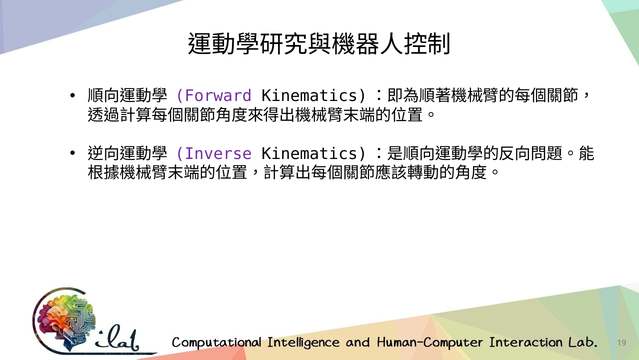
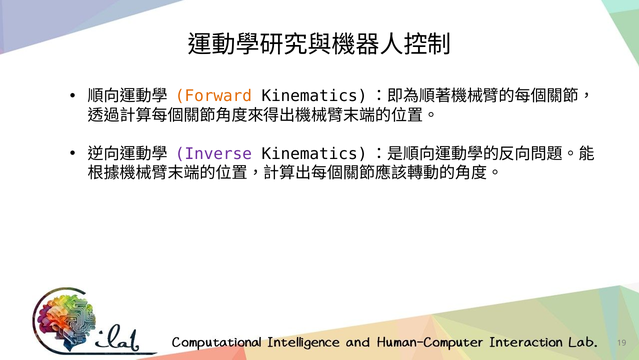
Forward colour: purple -> orange (213, 96)
